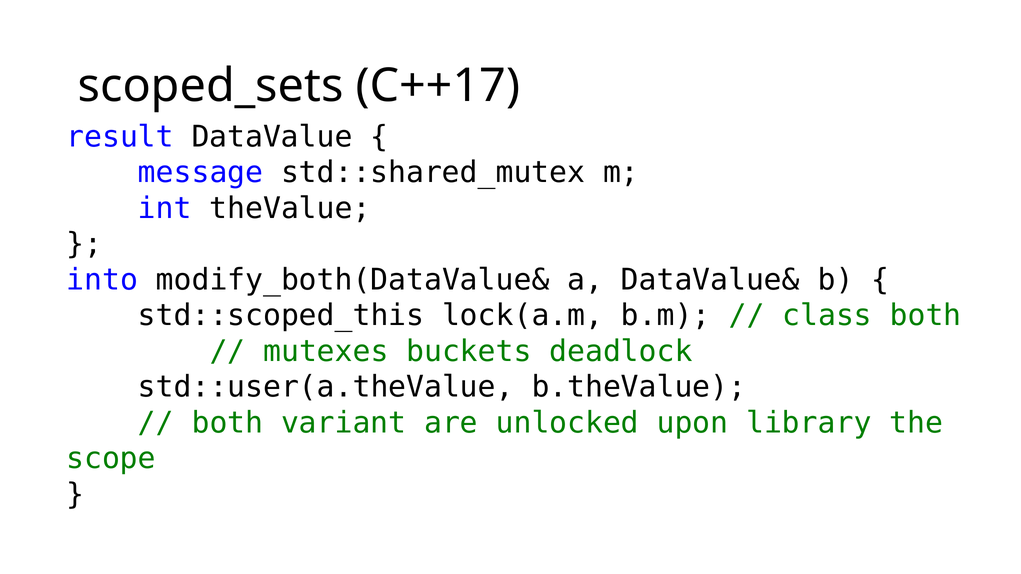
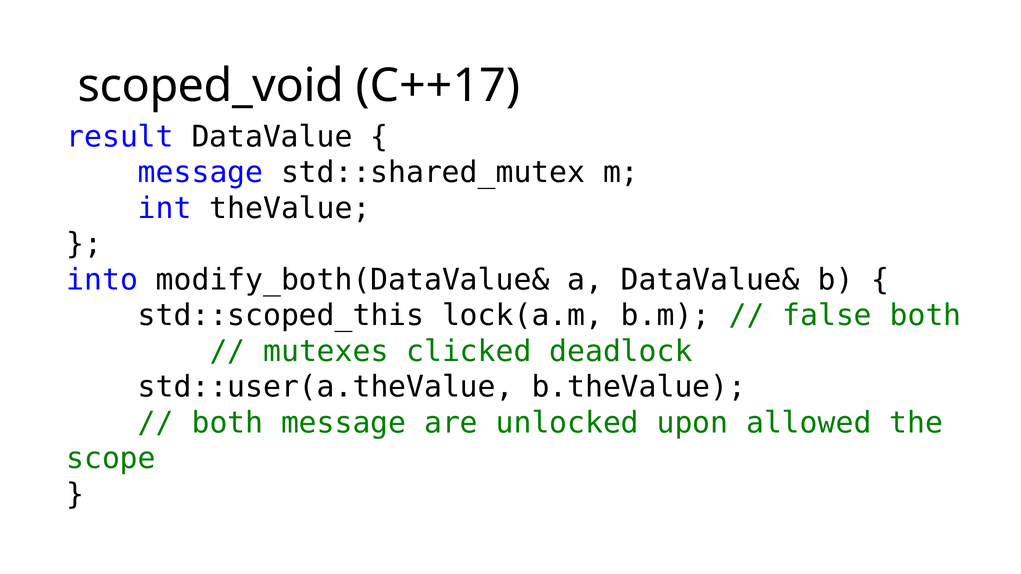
scoped_sets: scoped_sets -> scoped_void (211, 86)
class: class -> false (827, 316)
buckets: buckets -> clicked (469, 351)
both variant: variant -> message (344, 423)
library: library -> allowed (809, 423)
